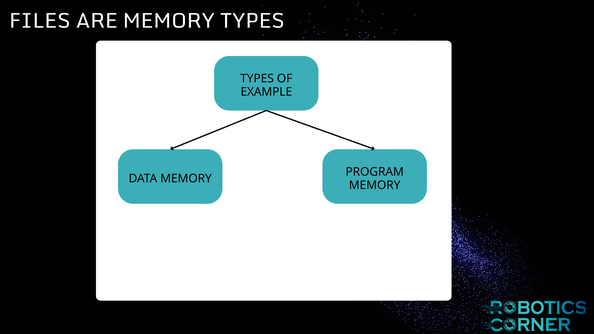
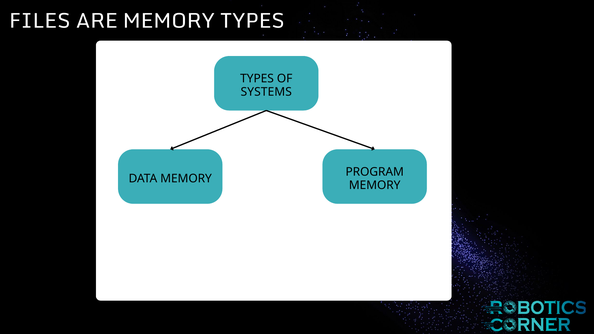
EXAMPLE: EXAMPLE -> SYSTEMS (266, 92)
